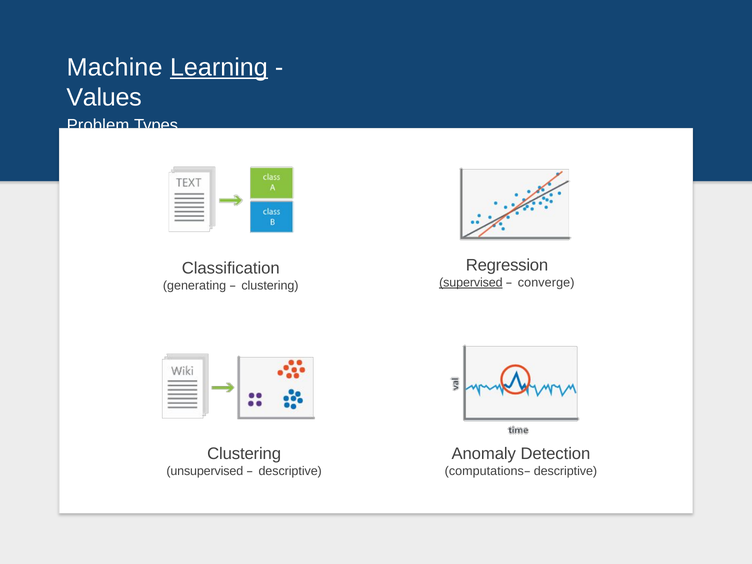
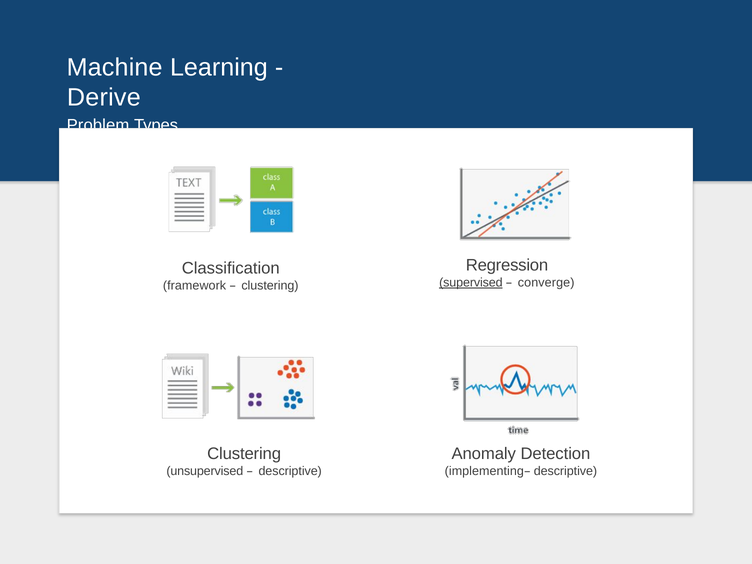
Learning underline: present -> none (219, 67)
Values: Values -> Derive (104, 97)
generating: generating -> framework (195, 286)
computations: computations -> implementing (484, 471)
